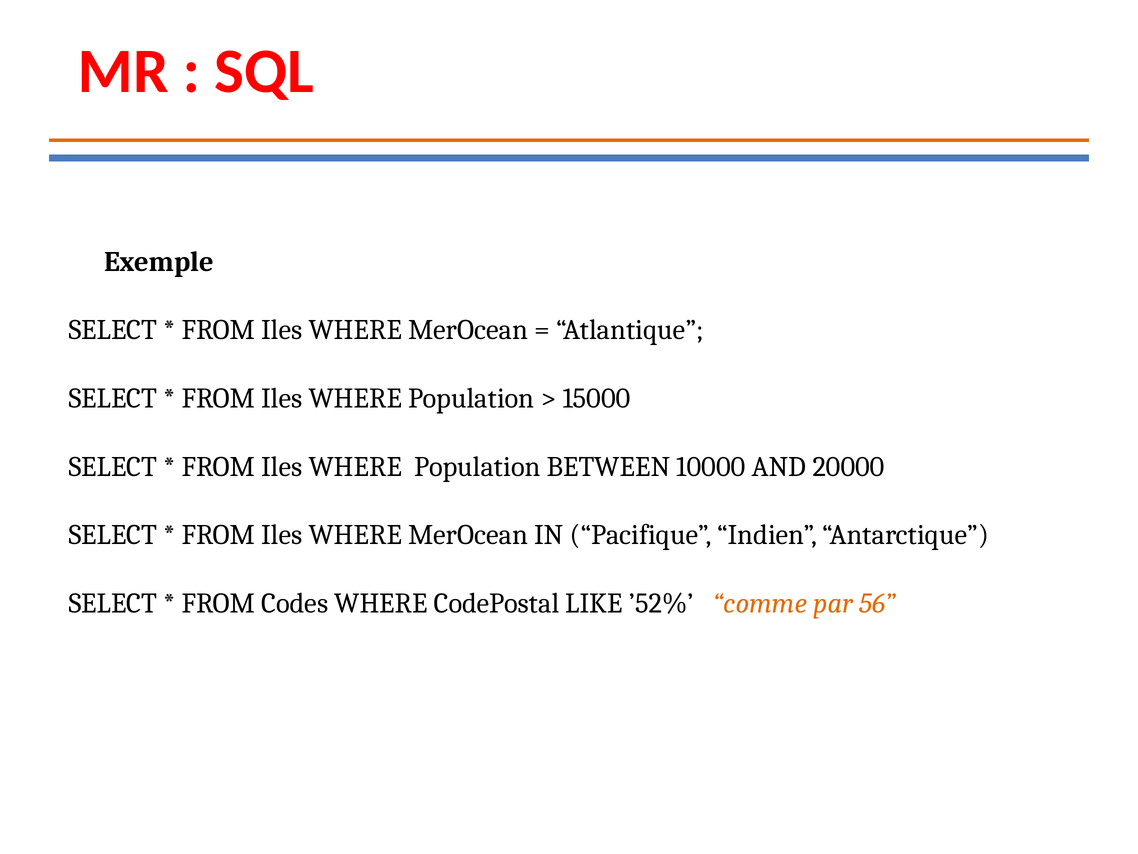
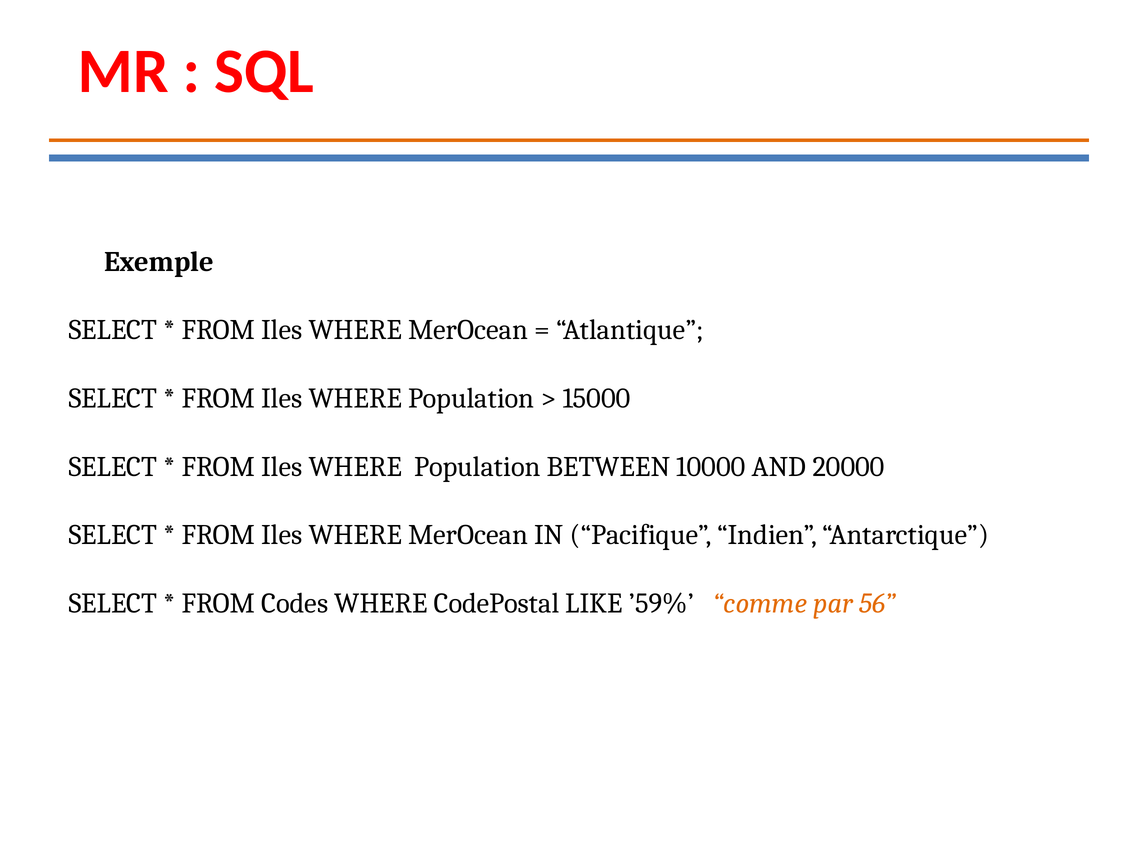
’52%: ’52% -> ’59% (661, 603)
